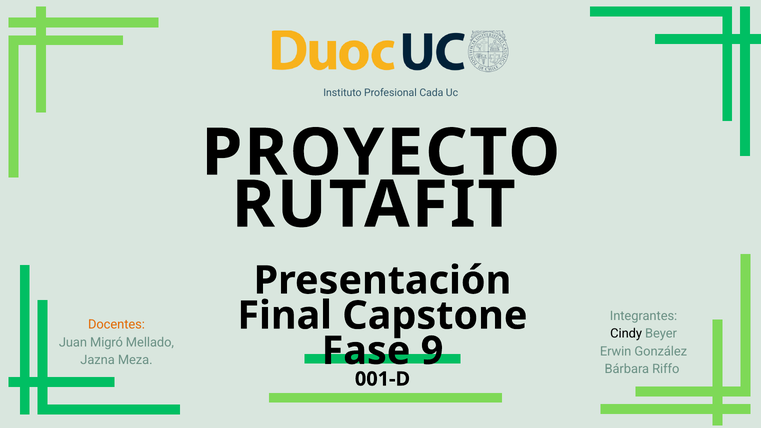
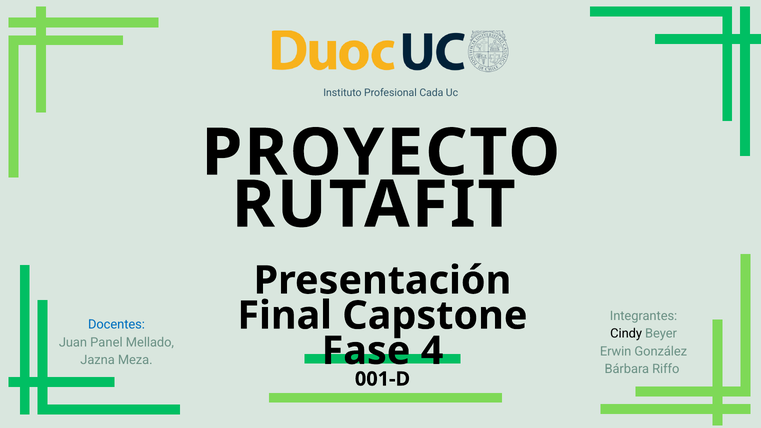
Docentes colour: orange -> blue (116, 325)
Migró: Migró -> Panel (106, 342)
9: 9 -> 4 (432, 351)
